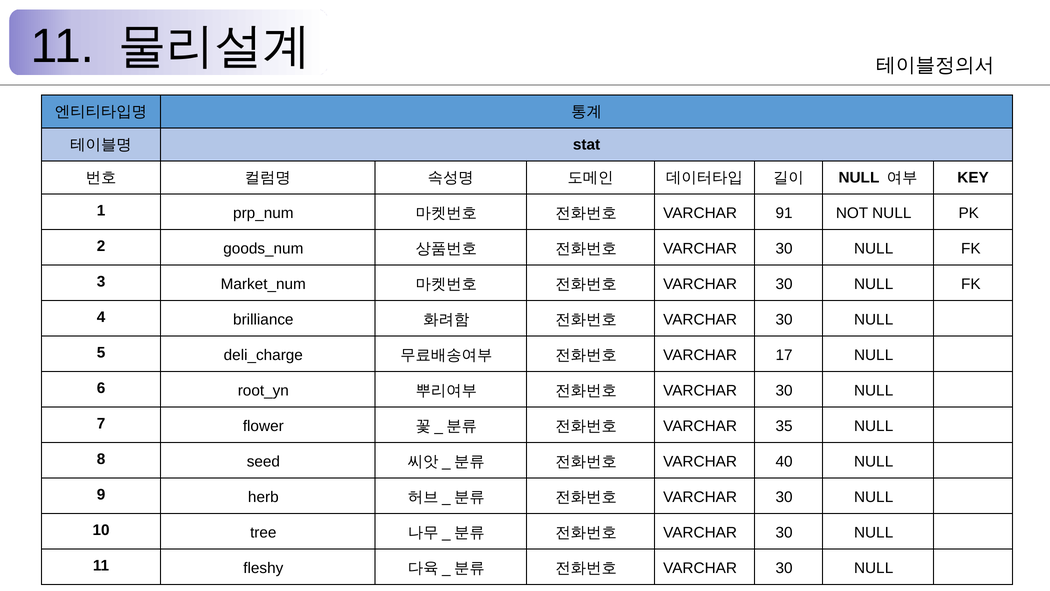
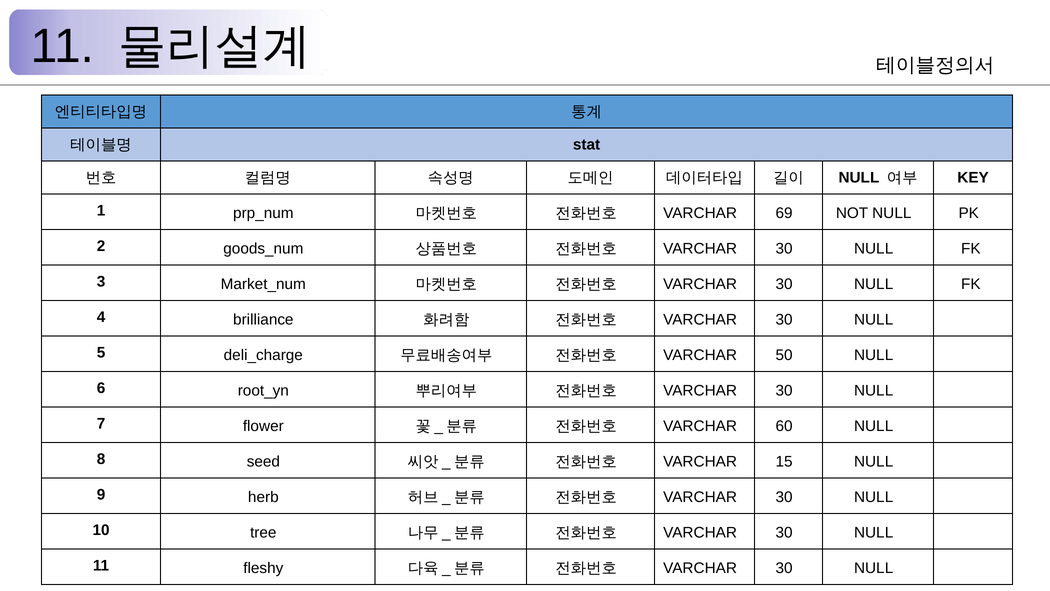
91: 91 -> 69 (784, 213)
17: 17 -> 50 (784, 355)
35: 35 -> 60 (784, 426)
40: 40 -> 15 (784, 462)
